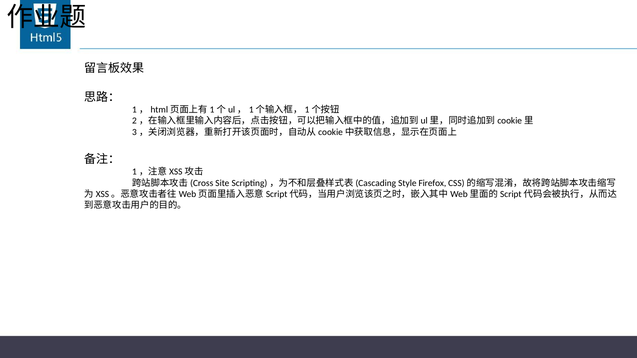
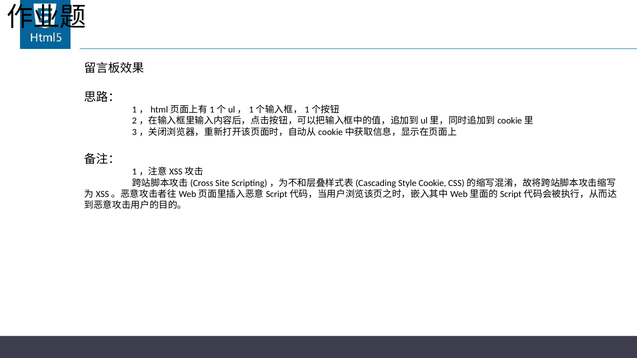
Firefox: Firefox -> Cookie (432, 183)
